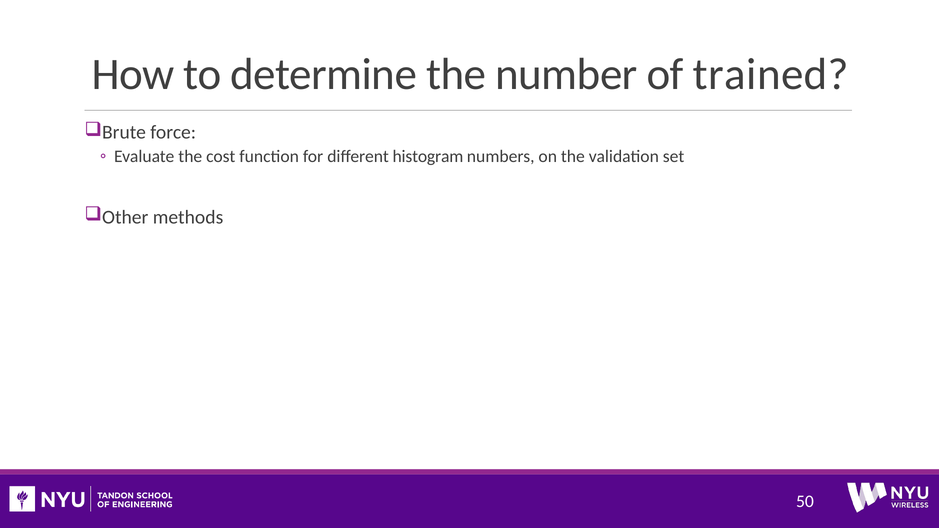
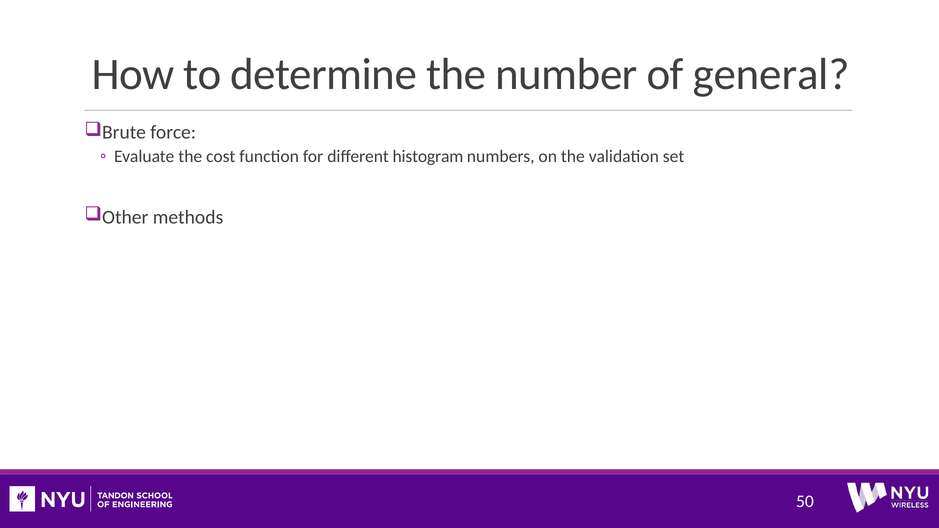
trained: trained -> general (771, 75)
